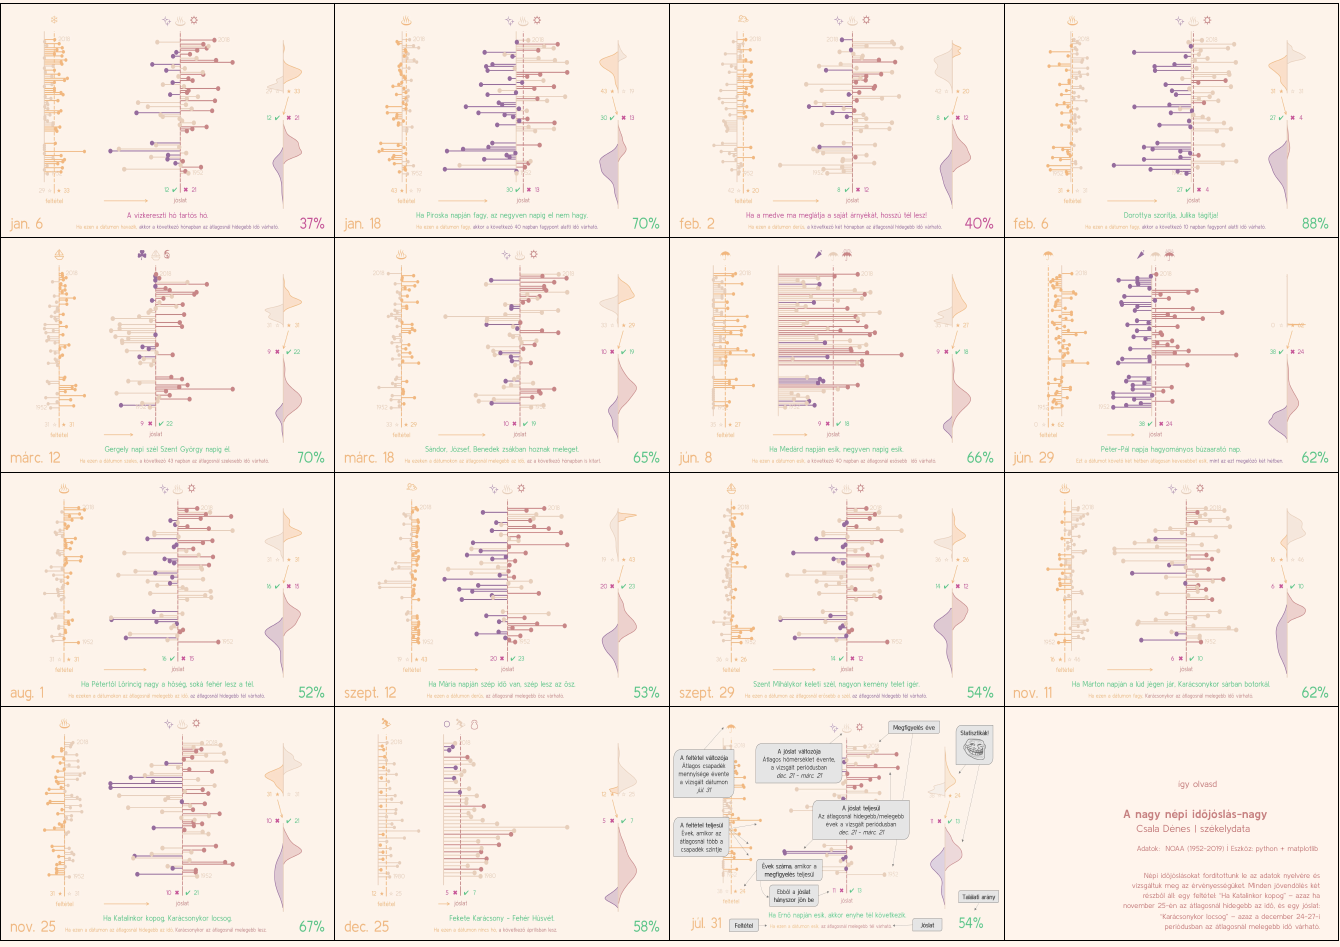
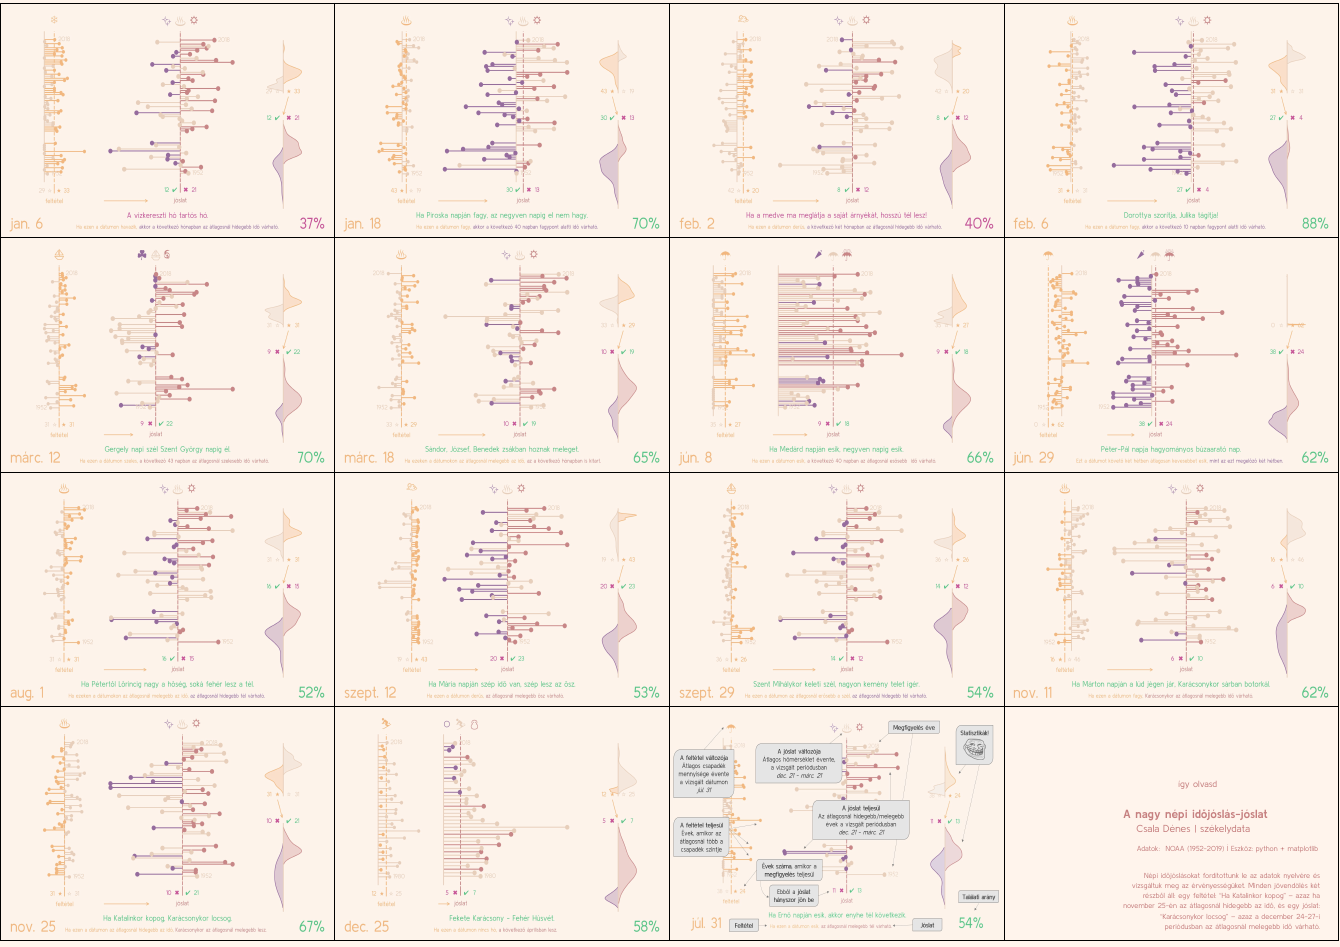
időjóslás-nagy: időjóslás-nagy -> időjóslás-jóslat (1230, 814)
